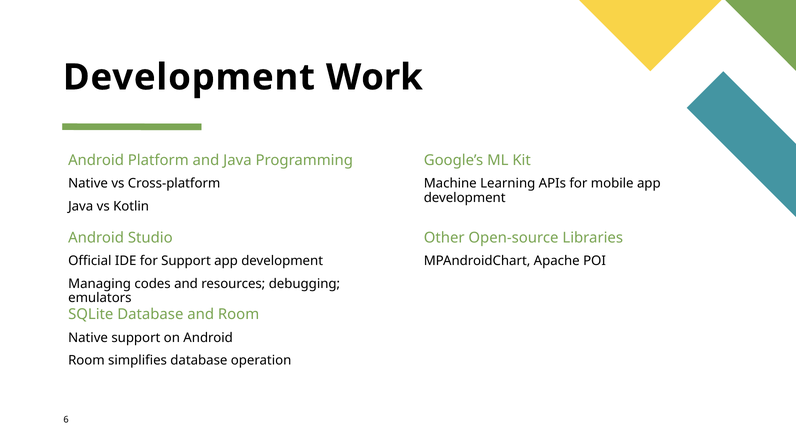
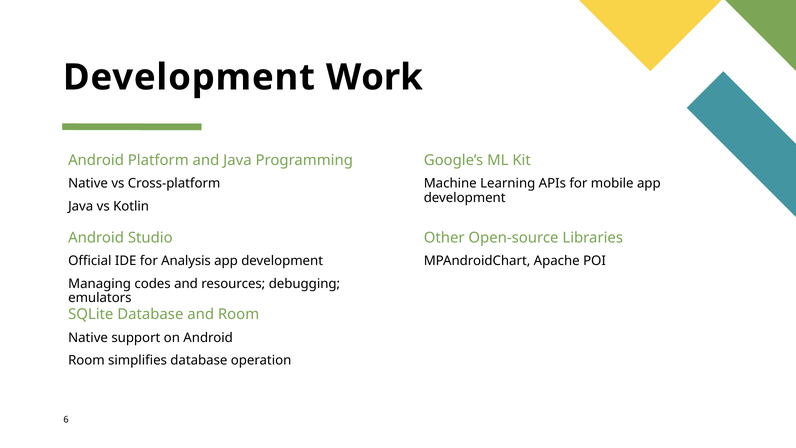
for Support: Support -> Analysis (186, 261)
